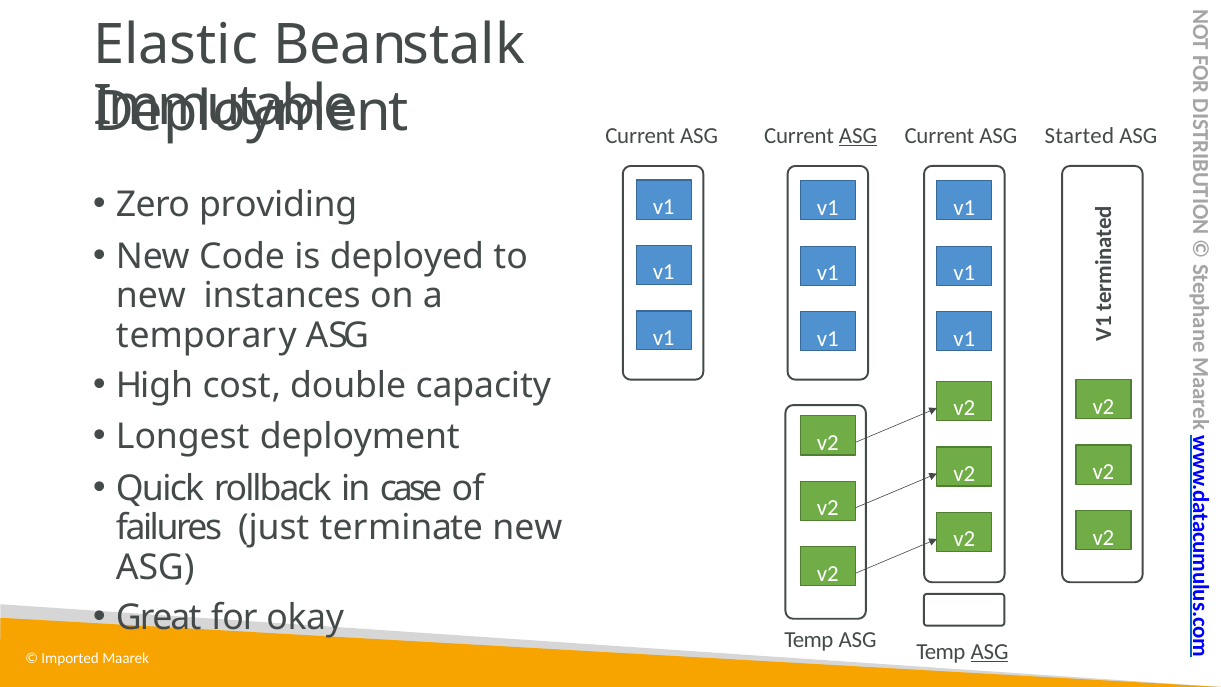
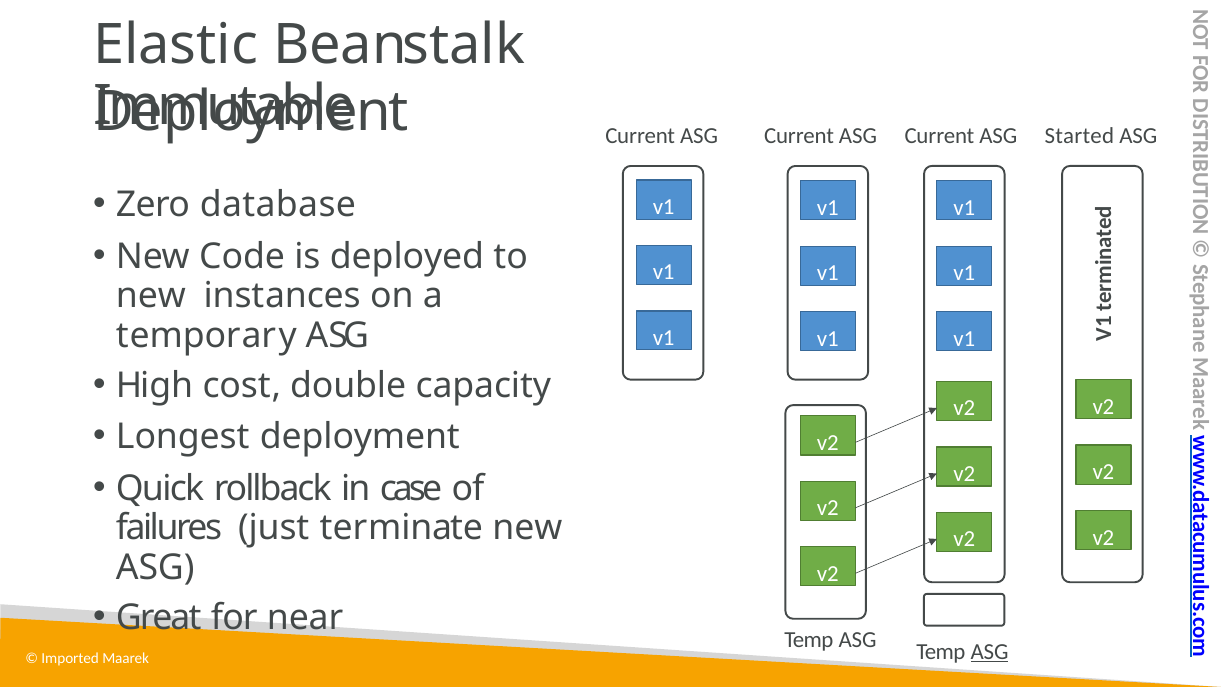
ASG underline: present -> none (858, 136)
providing: providing -> database (278, 205)
okay: okay -> near (305, 617)
